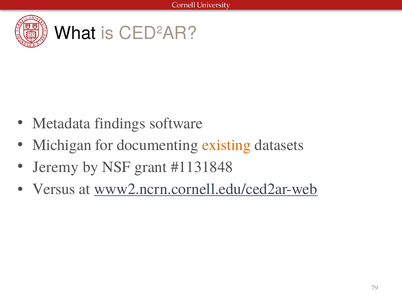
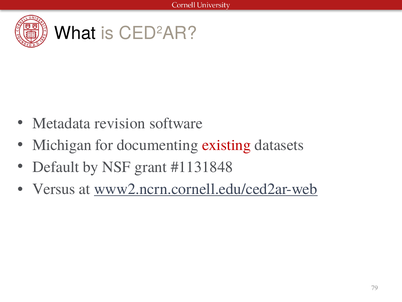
findings: findings -> revision (120, 123)
existing colour: orange -> red (226, 145)
Jeremy: Jeremy -> Default (56, 167)
